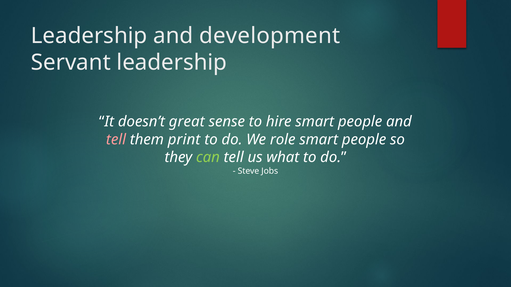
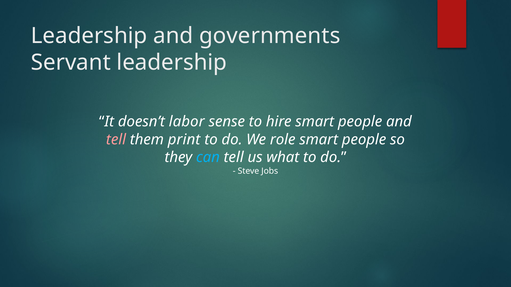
development: development -> governments (270, 36)
great: great -> labor (187, 122)
can colour: light green -> light blue (208, 158)
